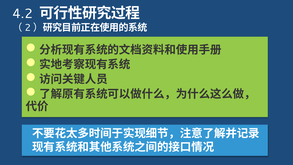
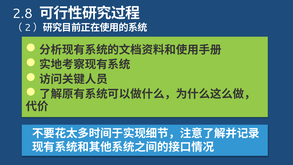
4.2: 4.2 -> 2.8 (23, 14)
